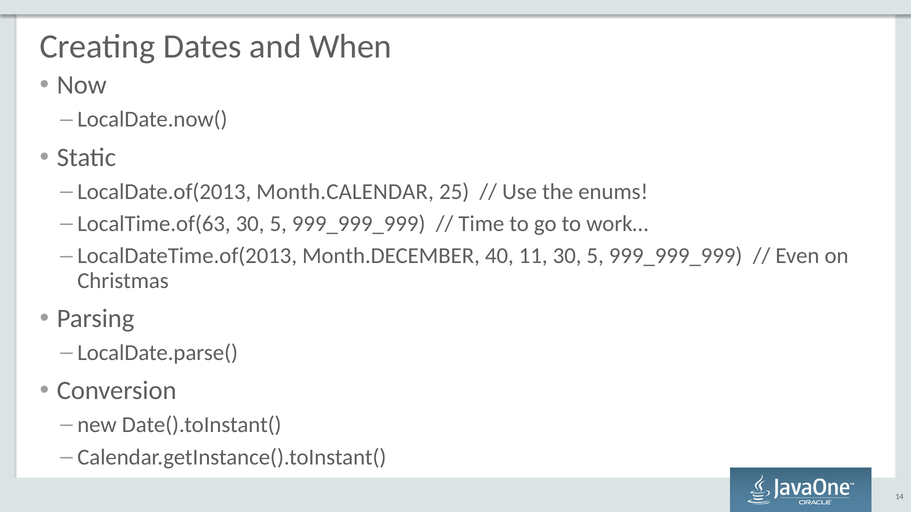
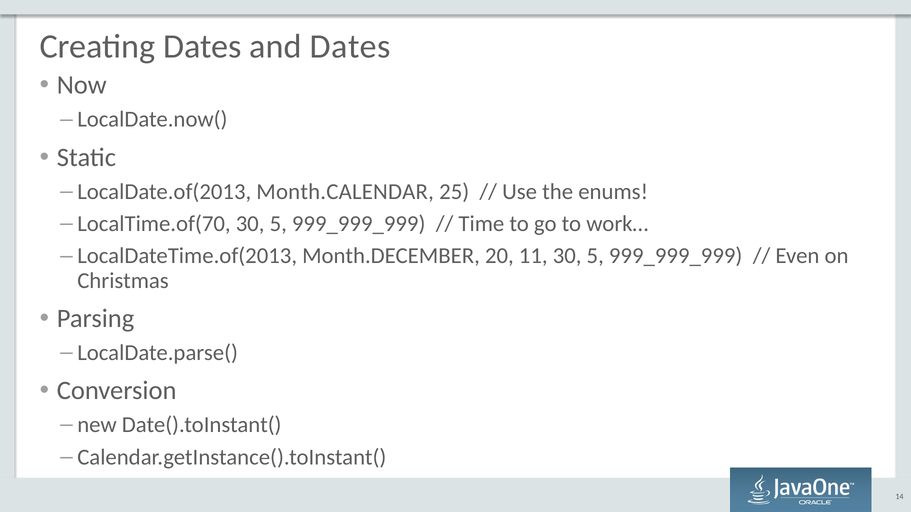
and When: When -> Dates (350, 46)
LocalTime.of(63: LocalTime.of(63 -> LocalTime.of(70 (154, 224)
40: 40 -> 20 (499, 256)
